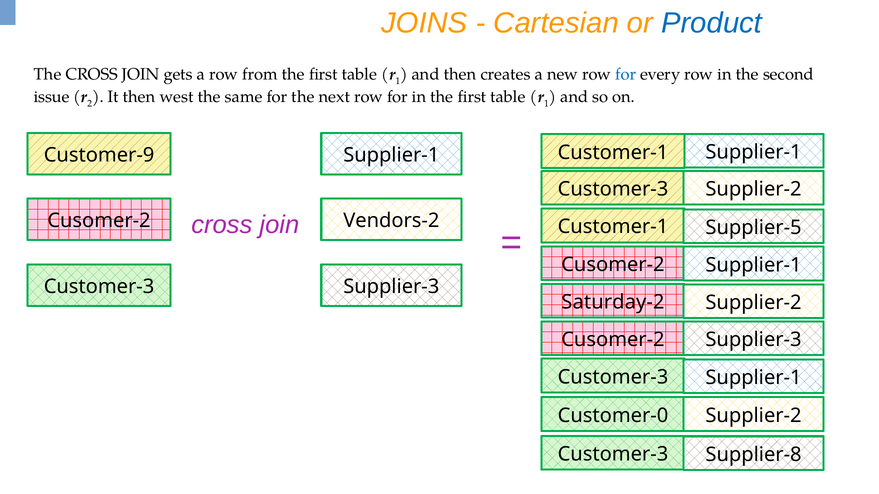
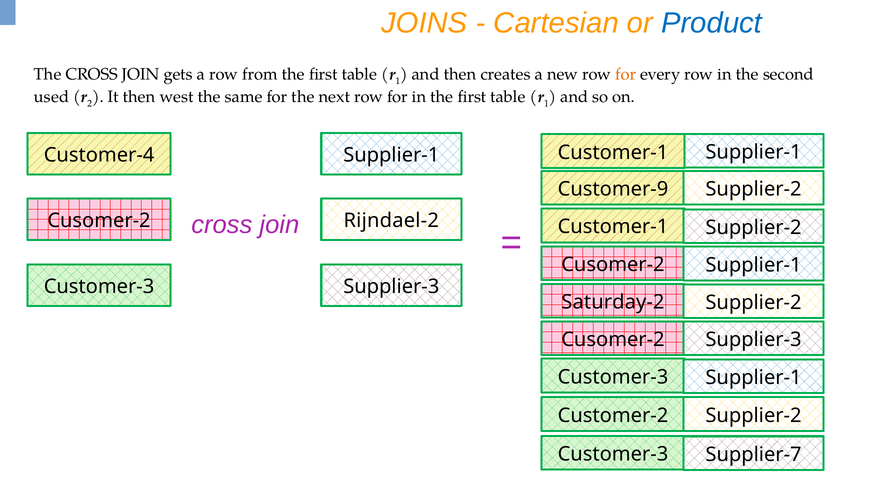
for colour: blue -> orange (626, 75)
issue: issue -> used (52, 97)
Customer-9: Customer-9 -> Customer-4 (99, 155)
Customer-3: Customer-3 -> Customer-9 (613, 189)
Vendors-2: Vendors-2 -> Rijndael-2 (391, 221)
Supplier-5: Supplier-5 -> Supplier-2 (754, 228)
Customer-0: Customer-0 -> Customer-2 (613, 416)
Supplier-8: Supplier-8 -> Supplier-7 (754, 455)
